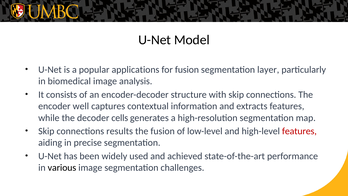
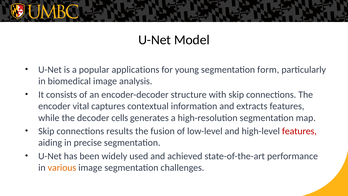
for fusion: fusion -> young (187, 70)
layer: layer -> form (268, 70)
well: well -> vital (81, 106)
various colour: black -> orange (62, 168)
